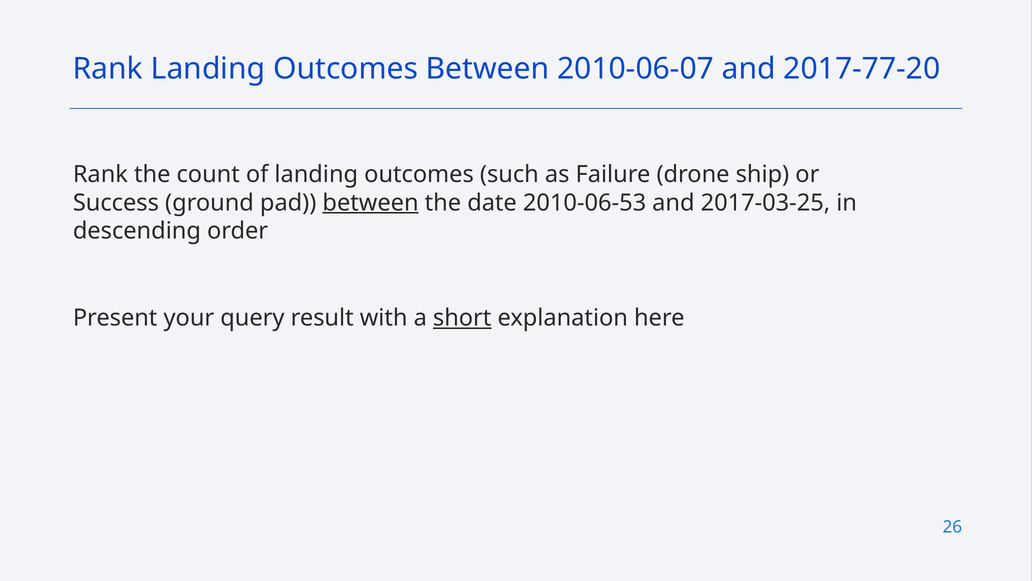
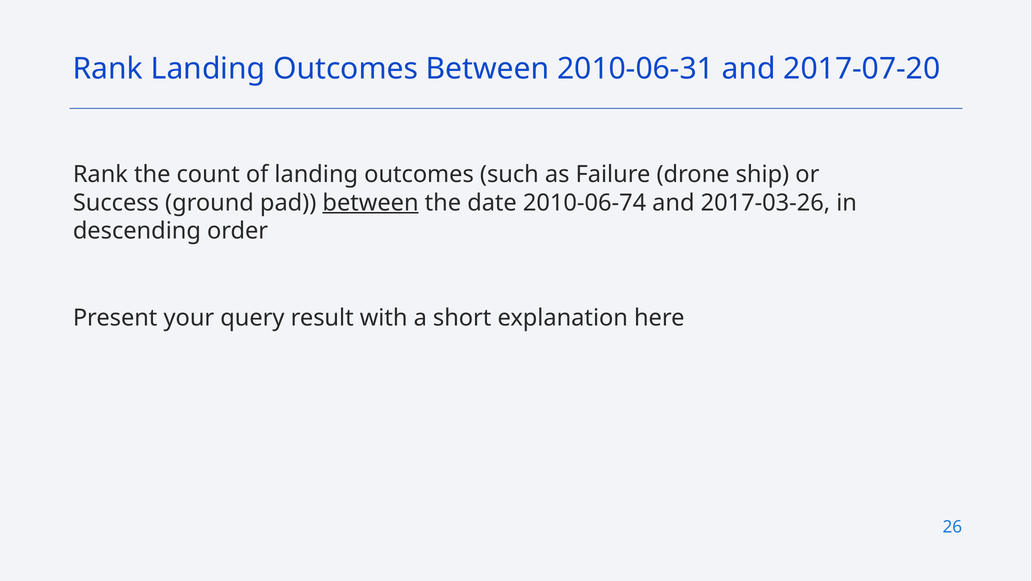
2010-06-07: 2010-06-07 -> 2010-06-31 (636, 69)
2017-77-20: 2017-77-20 -> 2017-07-20 (862, 69)
2010-06-53: 2010-06-53 -> 2010-06-74 (585, 203)
2017-03-25: 2017-03-25 -> 2017-03-26 (765, 203)
short underline: present -> none (462, 318)
